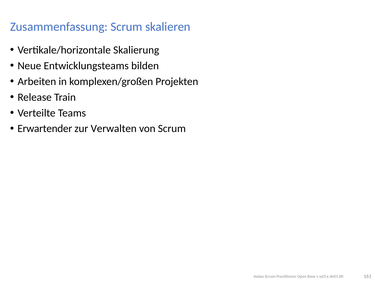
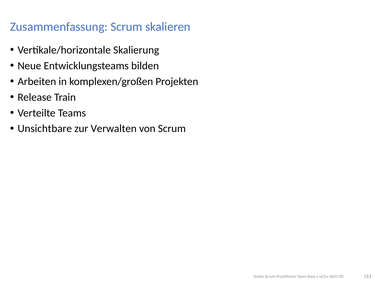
Erwartender: Erwartender -> Unsichtbare (45, 129)
